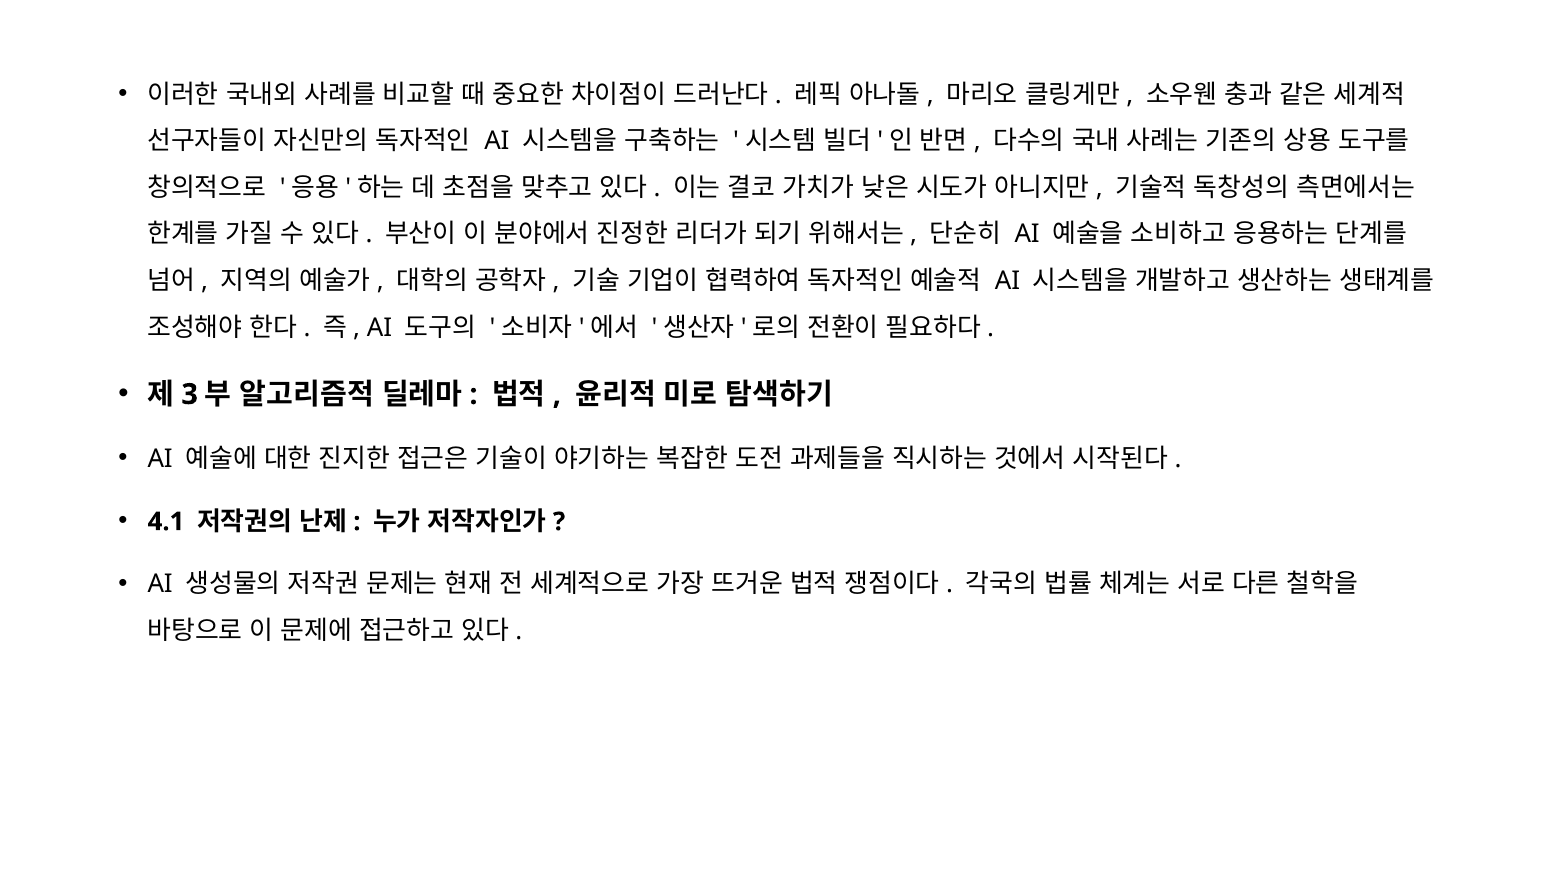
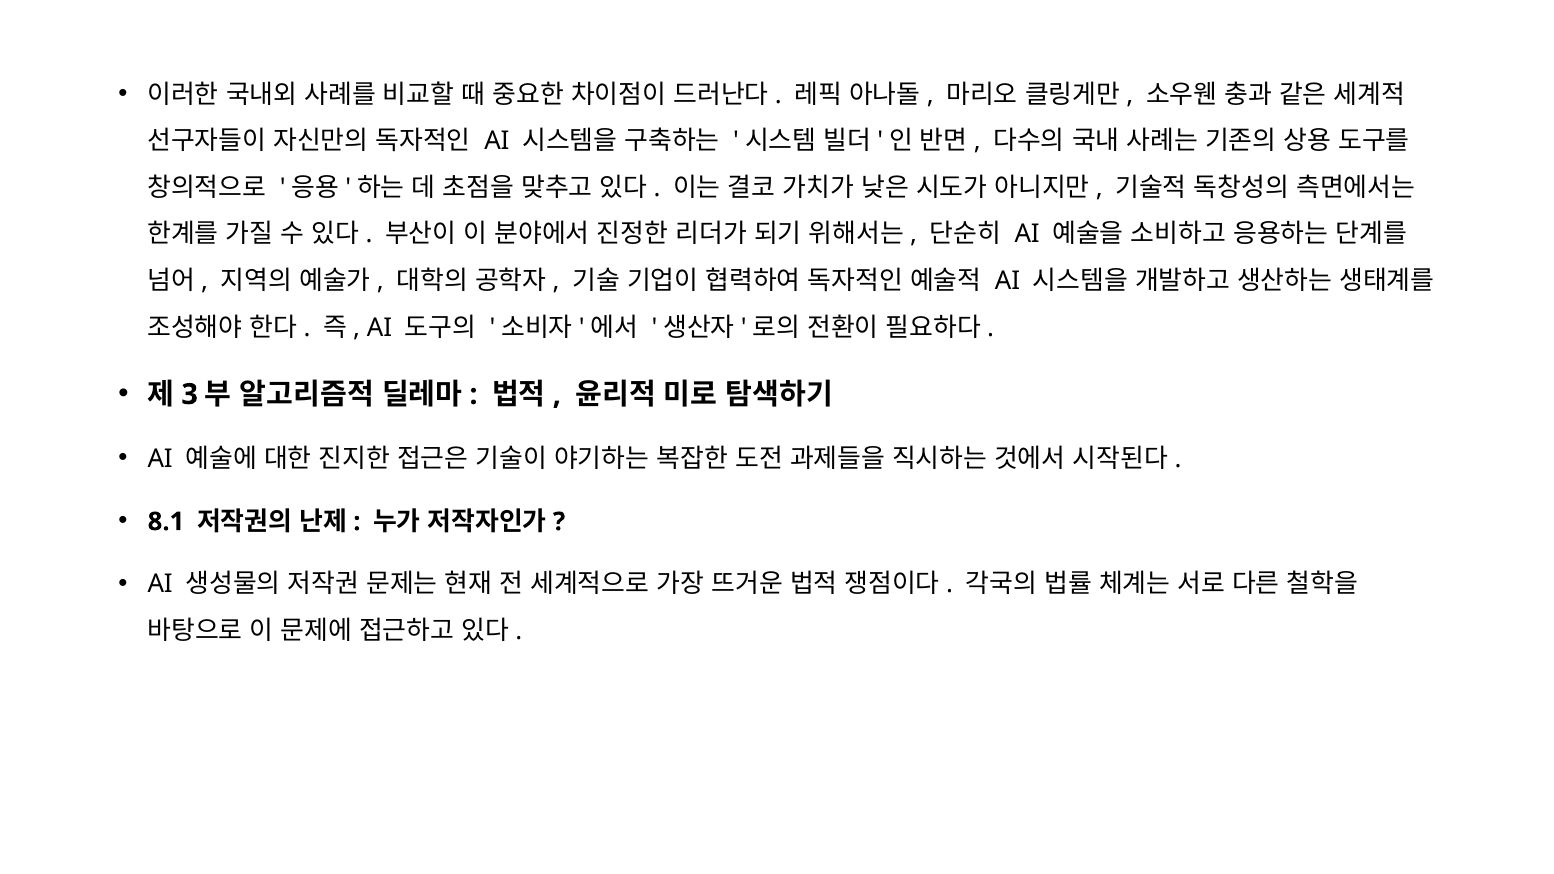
4.1: 4.1 -> 8.1 (166, 522)
